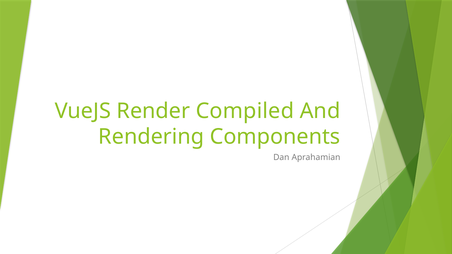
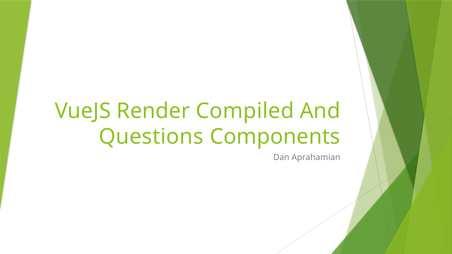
Rendering: Rendering -> Questions (151, 137)
